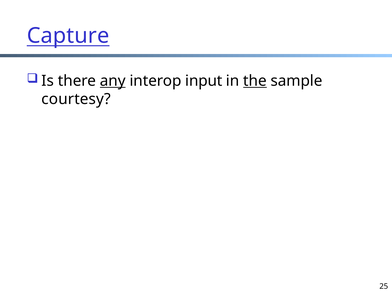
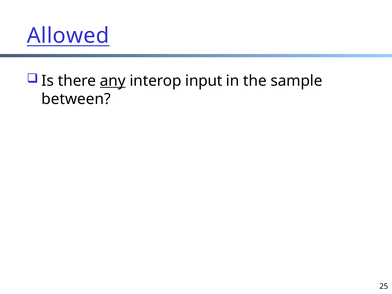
Capture: Capture -> Allowed (68, 36)
the underline: present -> none (255, 81)
courtesy: courtesy -> between (76, 99)
